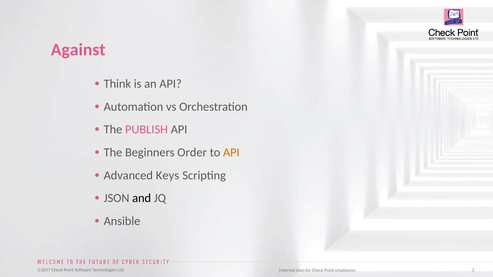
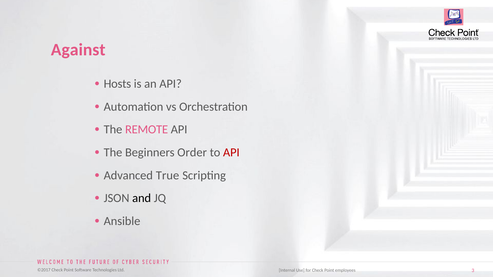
Think: Think -> Hosts (117, 84)
PUBLISH: PUBLISH -> REMOTE (147, 130)
API colour: orange -> red (231, 153)
Keys: Keys -> True (168, 176)
